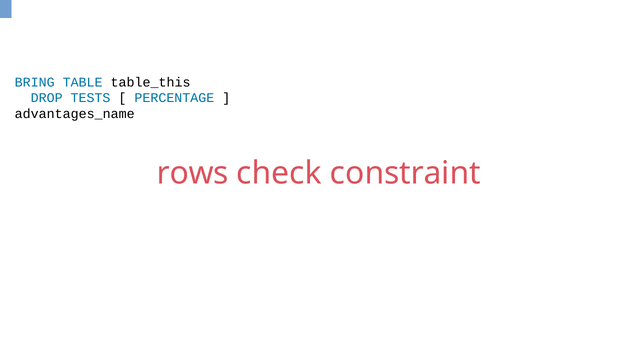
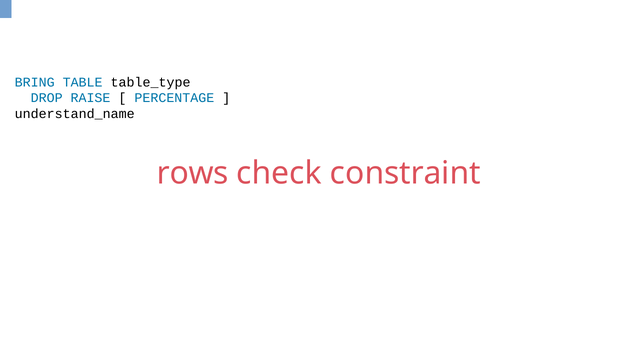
table_this: table_this -> table_type (151, 82)
TESTS: TESTS -> RAISE (90, 98)
advantages_name: advantages_name -> understand_name (75, 114)
